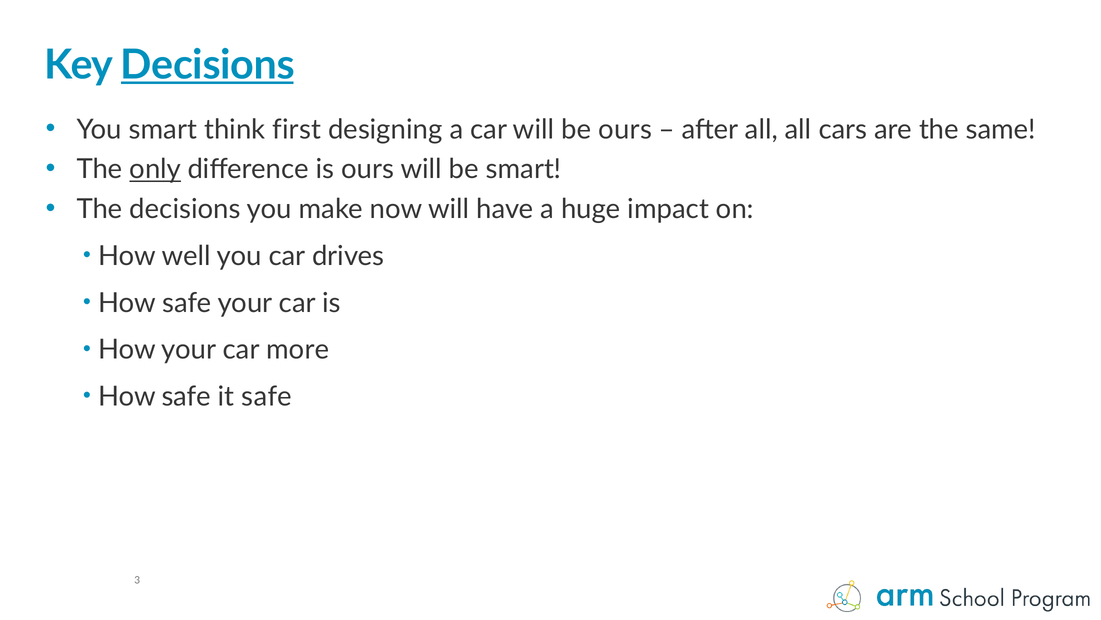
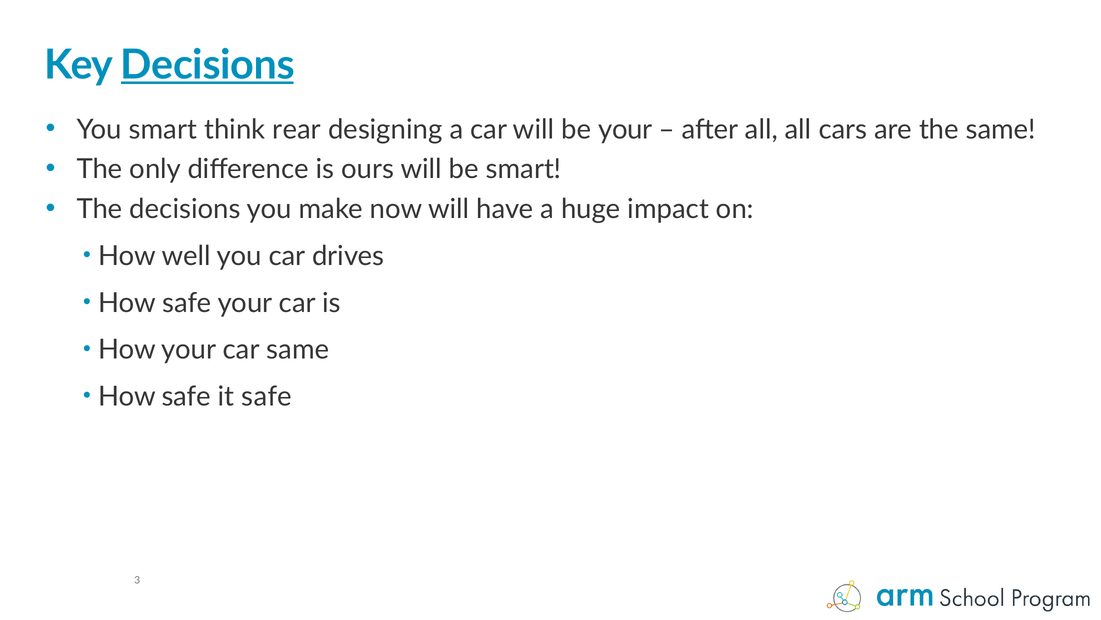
first: first -> rear (297, 129)
be ours: ours -> your (625, 129)
only underline: present -> none (155, 169)
car more: more -> same (298, 349)
